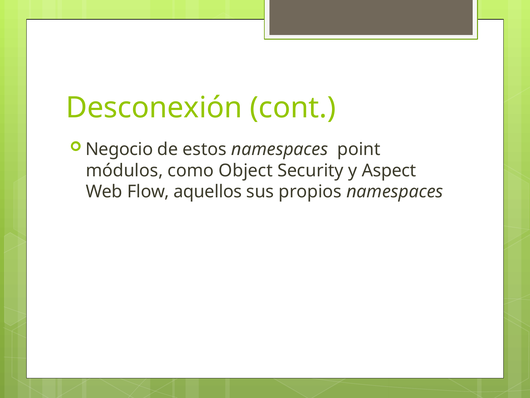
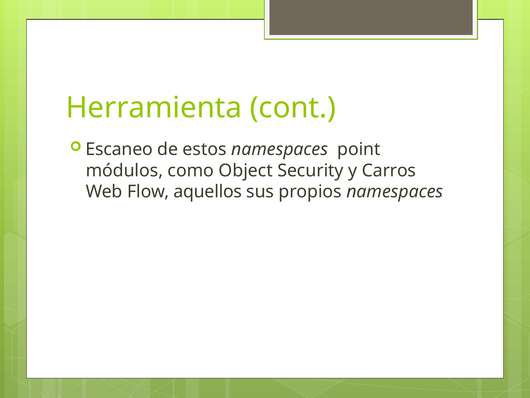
Desconexión: Desconexión -> Herramienta (154, 108)
Negocio: Negocio -> Escaneo (119, 149)
Aspect: Aspect -> Carros (389, 170)
